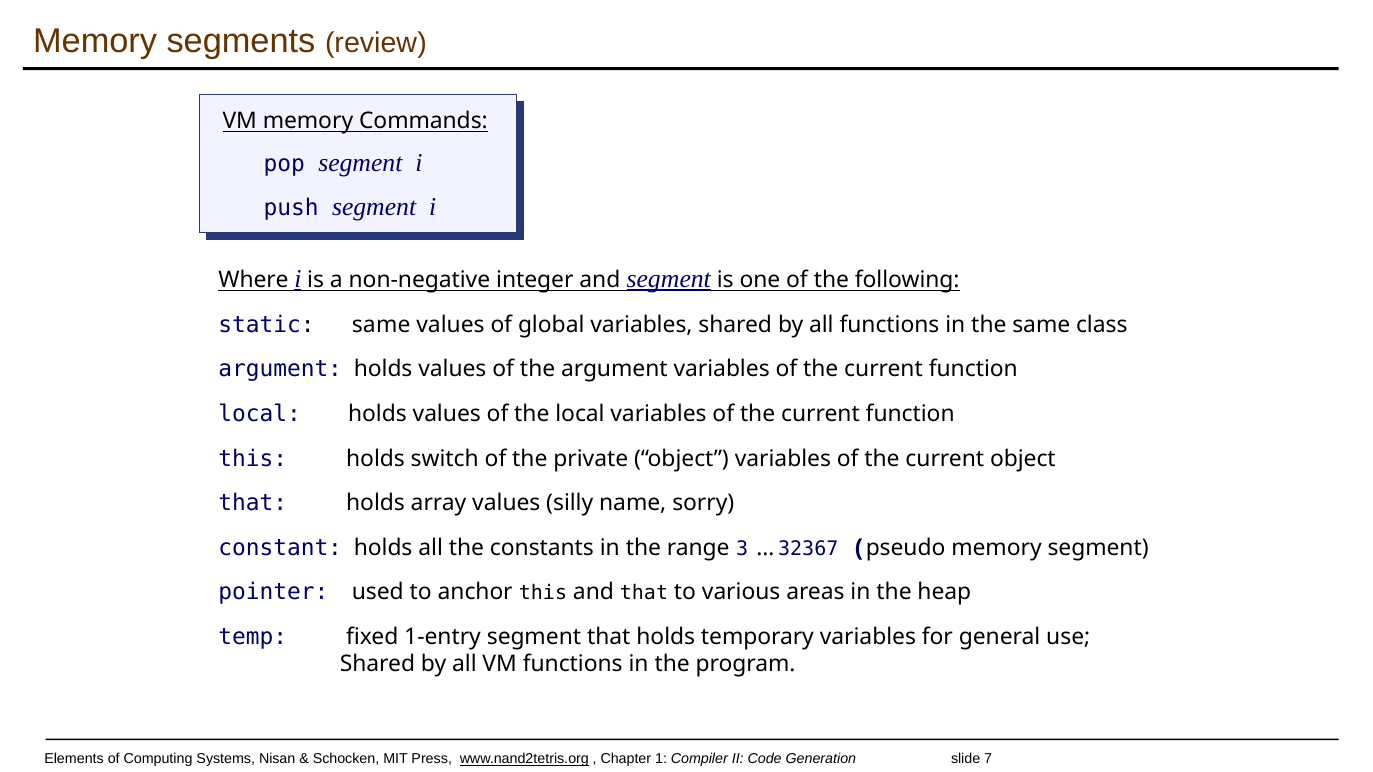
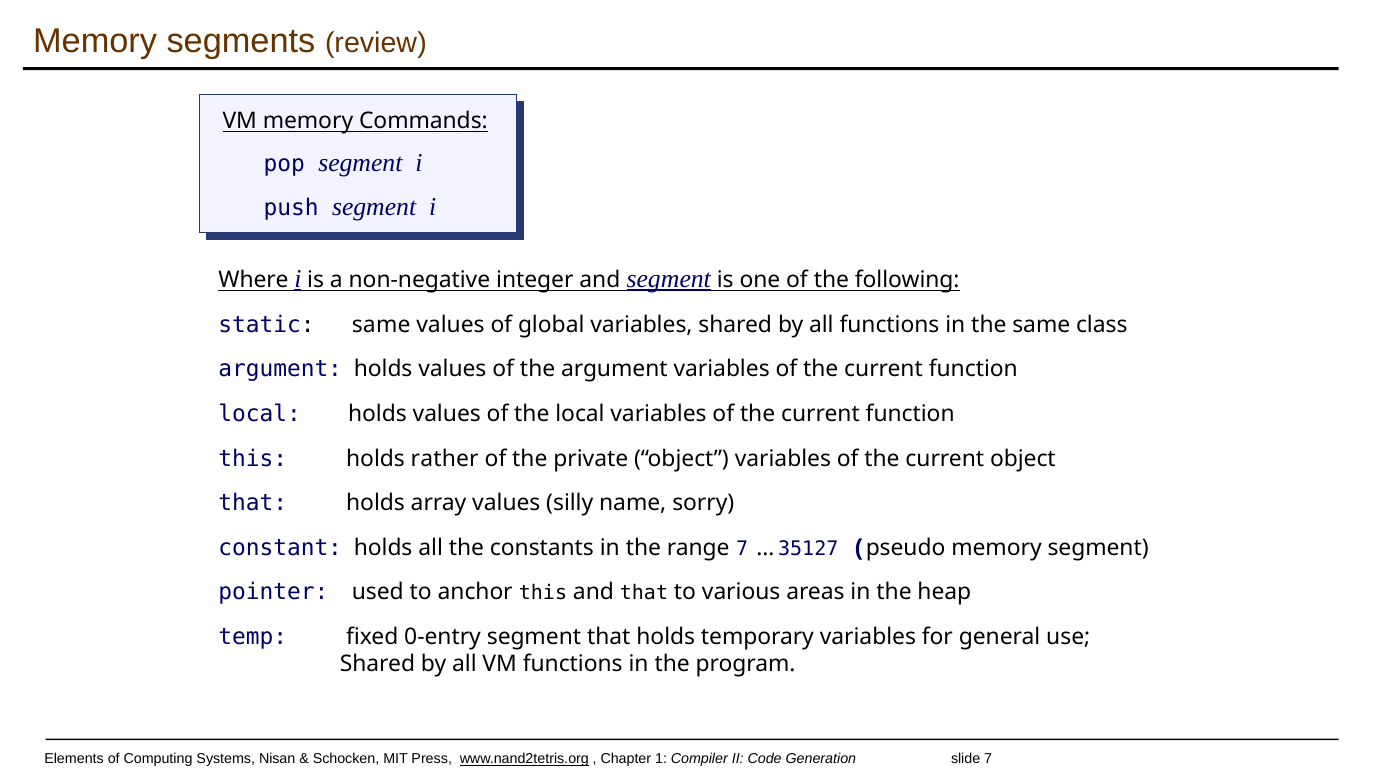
switch: switch -> rather (445, 459)
range 3: 3 -> 7 (742, 549)
32367: 32367 -> 35127 (808, 549)
1-entry: 1-entry -> 0-entry (443, 637)
